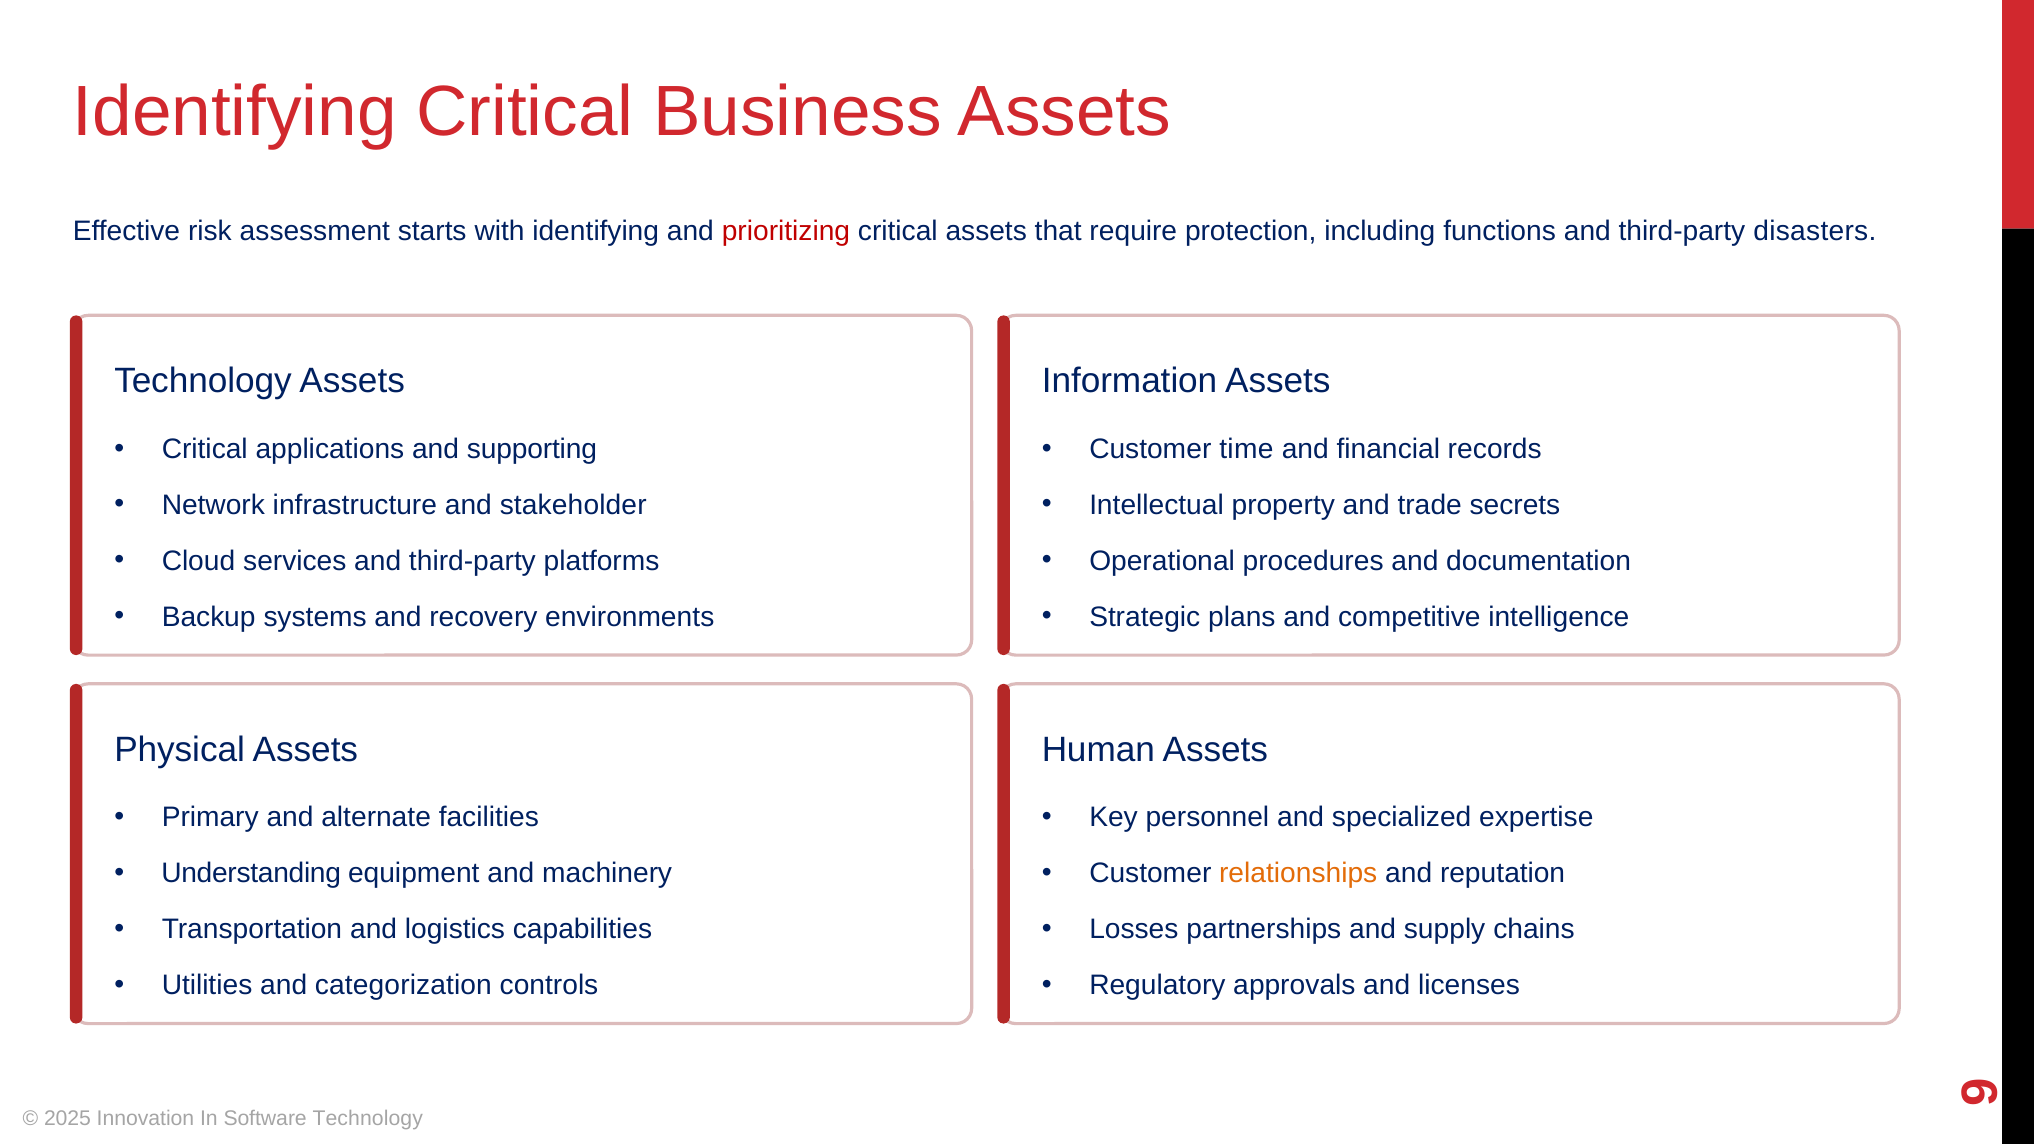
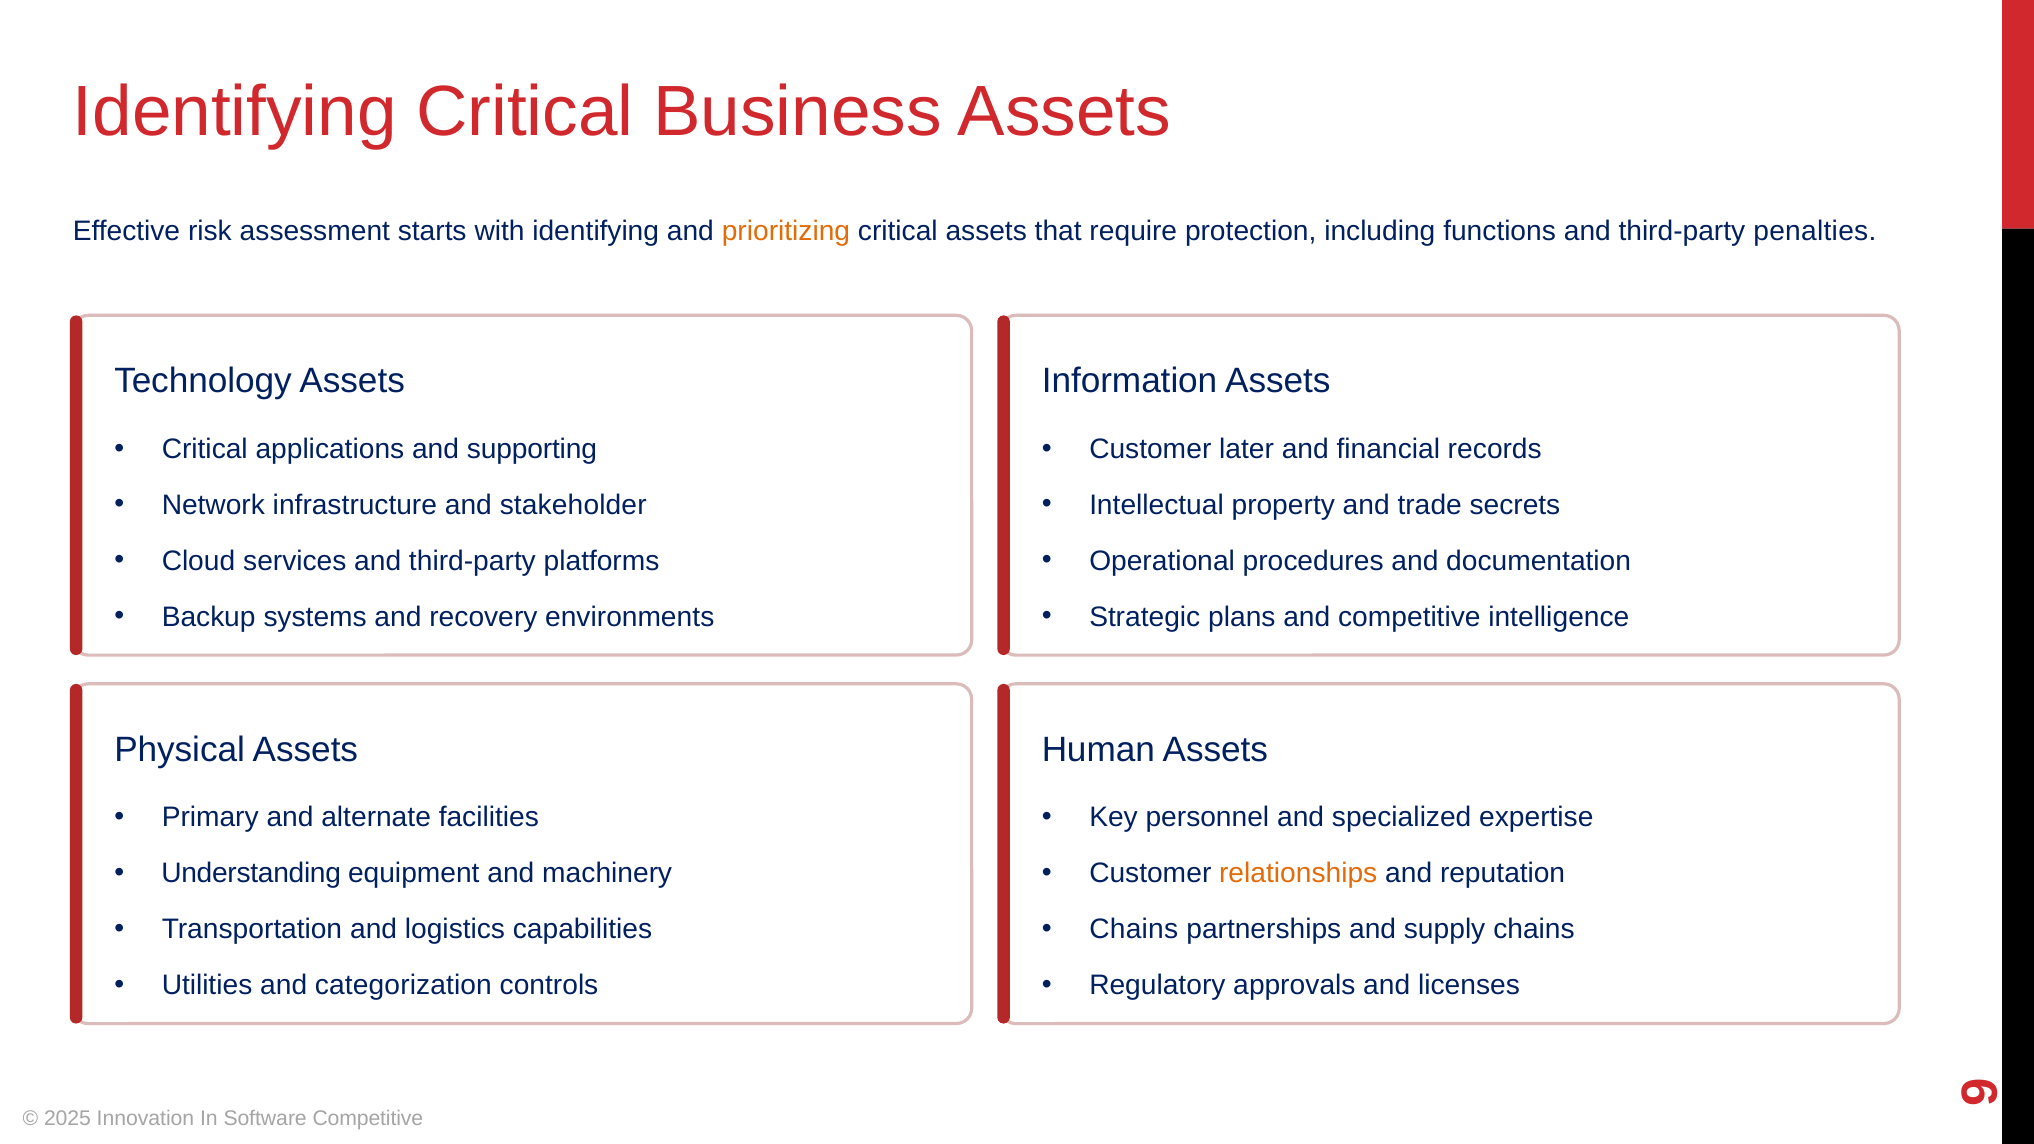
prioritizing colour: red -> orange (786, 231)
disasters: disasters -> penalties (1815, 231)
time: time -> later (1247, 449)
Losses: Losses -> Chains (1134, 930)
Software Technology: Technology -> Competitive (368, 1119)
